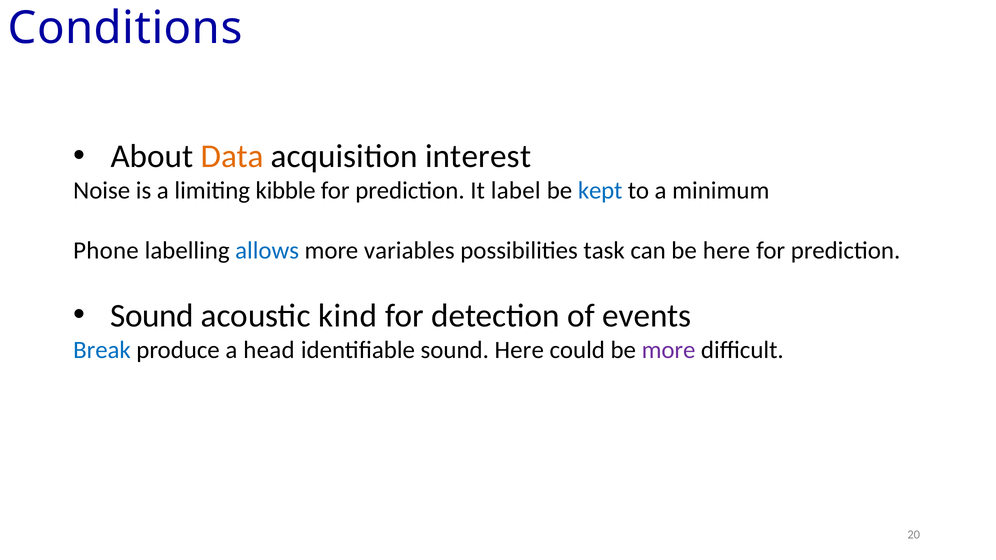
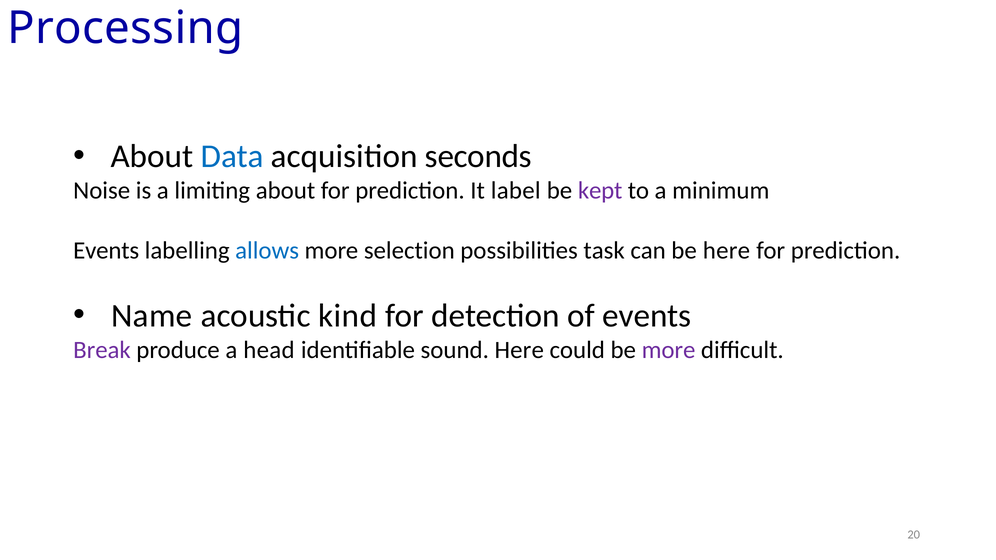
Conditions: Conditions -> Processing (125, 28)
Data colour: orange -> blue (232, 156)
interest: interest -> seconds (478, 156)
limiting kibble: kibble -> about (285, 191)
kept colour: blue -> purple (600, 191)
Phone: Phone -> Events (106, 250)
variables: variables -> selection (409, 250)
Sound: Sound -> Name (152, 316)
Break colour: blue -> purple (102, 350)
